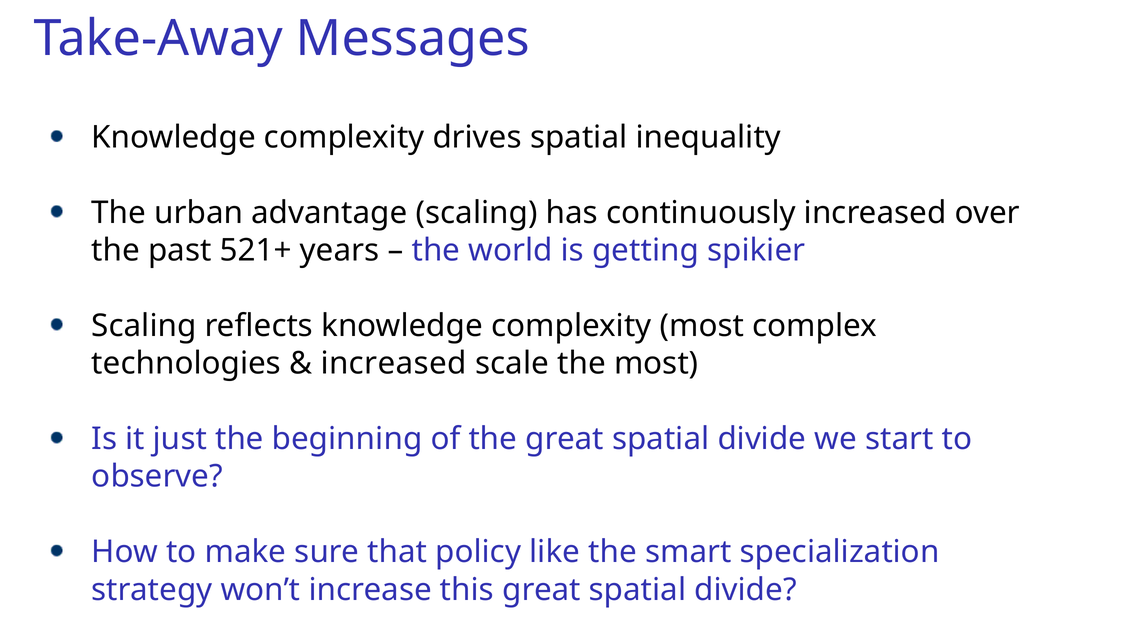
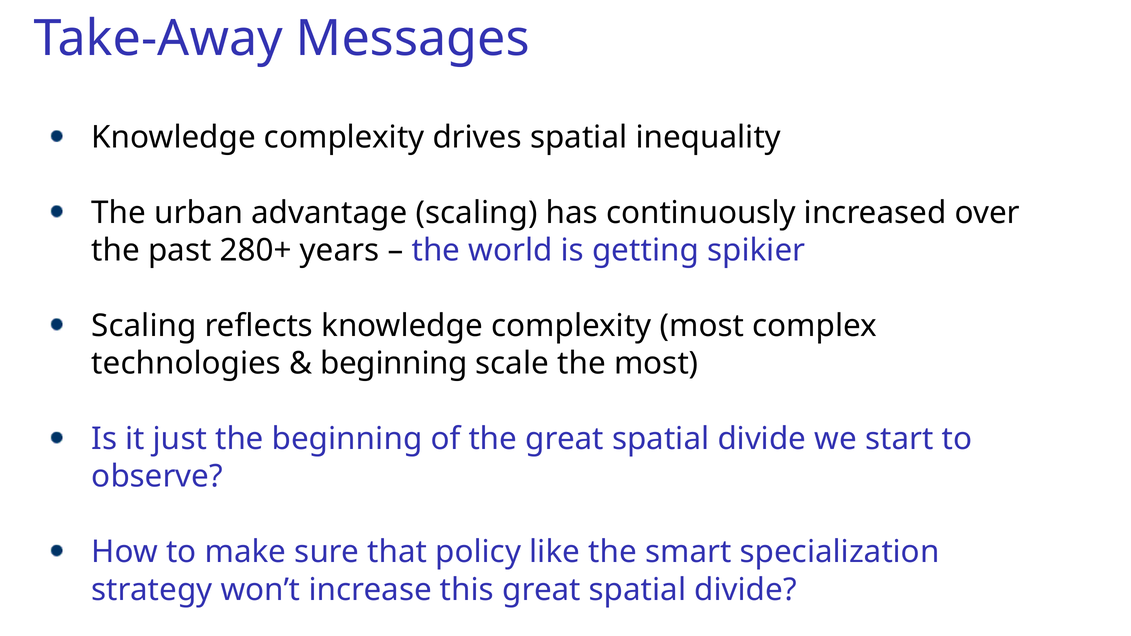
521+: 521+ -> 280+ (256, 251)
increased: increased -> beginning (394, 364)
